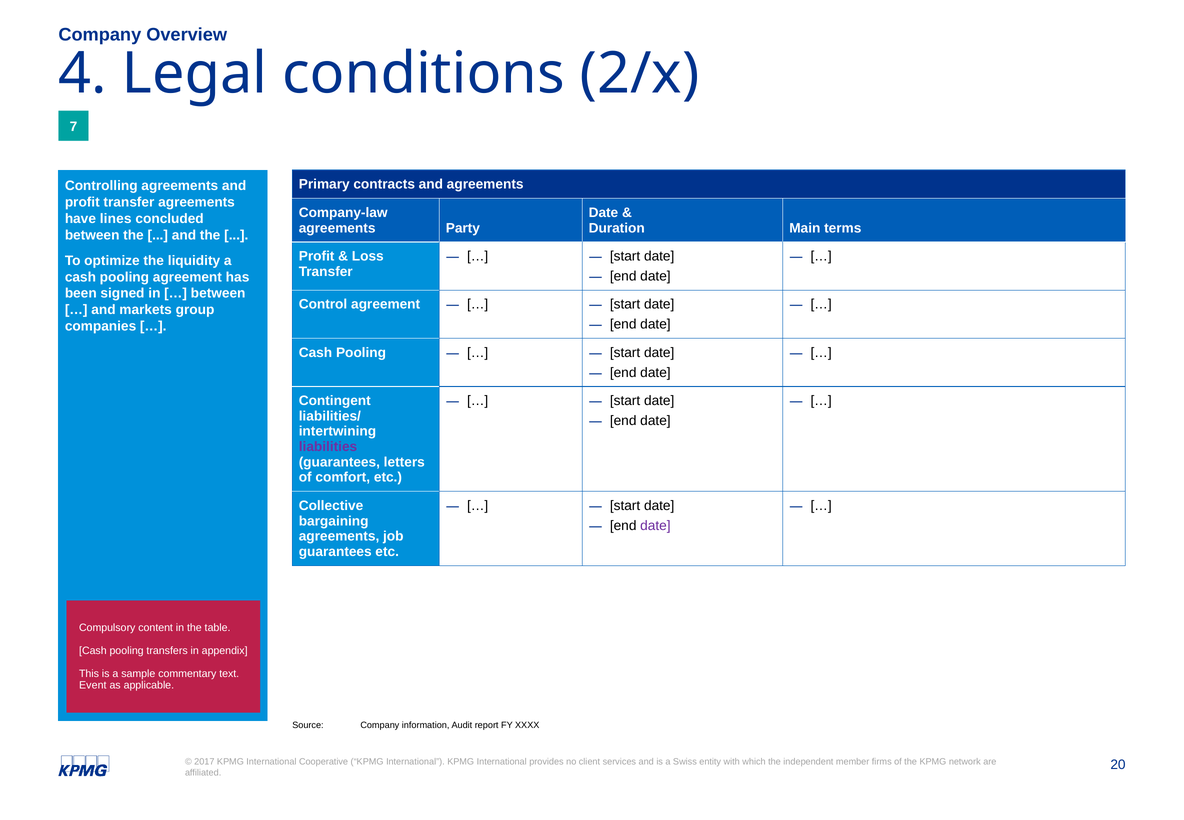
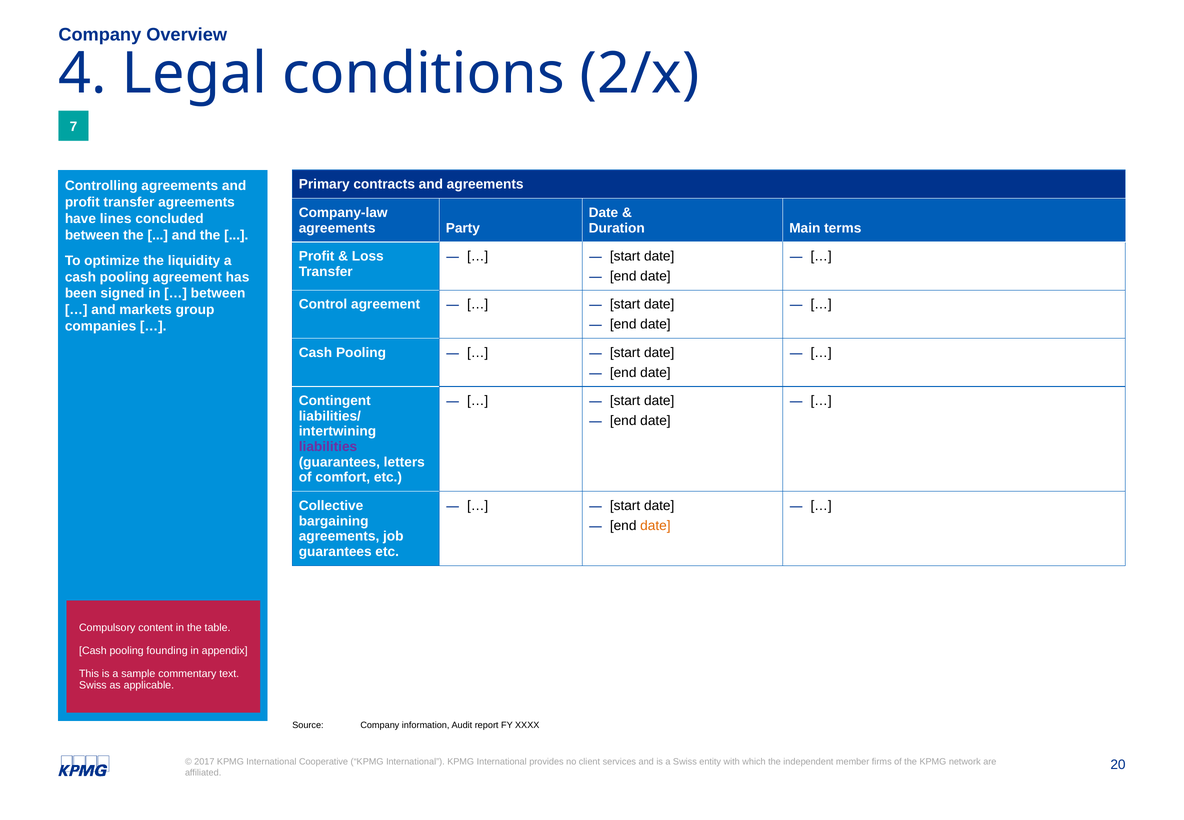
date colour: purple -> orange (655, 525)
transfers: transfers -> founding (167, 651)
Event: Event -> Swiss (93, 685)
